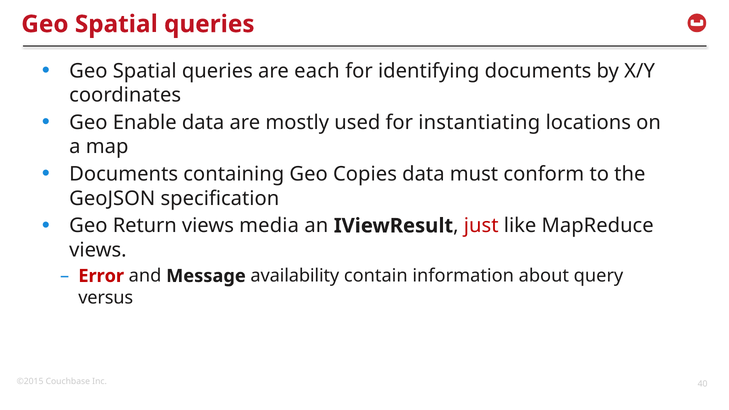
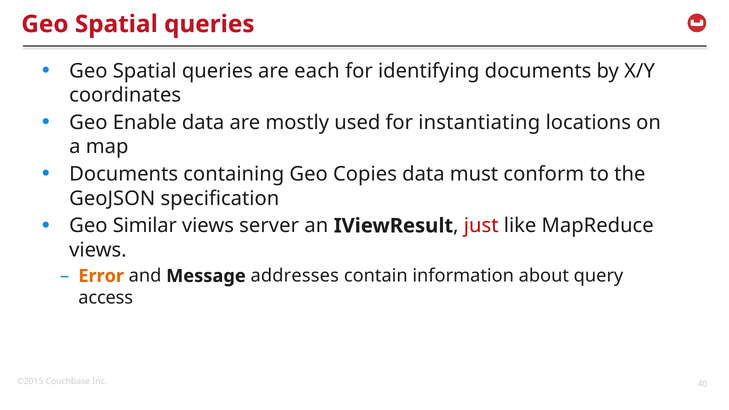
Return: Return -> Similar (145, 226)
media: media -> server (269, 226)
Error colour: red -> orange (101, 276)
availability: availability -> addresses (295, 276)
versus: versus -> access (106, 298)
